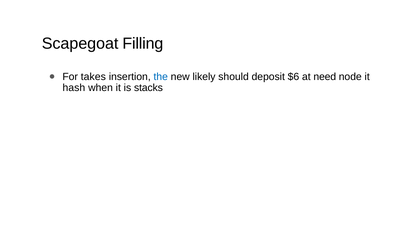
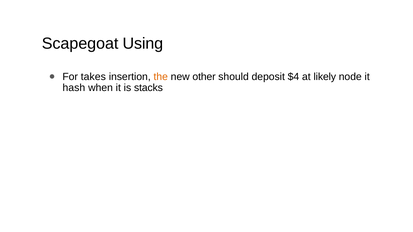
Filling: Filling -> Using (143, 44)
the colour: blue -> orange (161, 77)
likely: likely -> other (204, 77)
$6: $6 -> $4 (293, 77)
need: need -> likely (325, 77)
